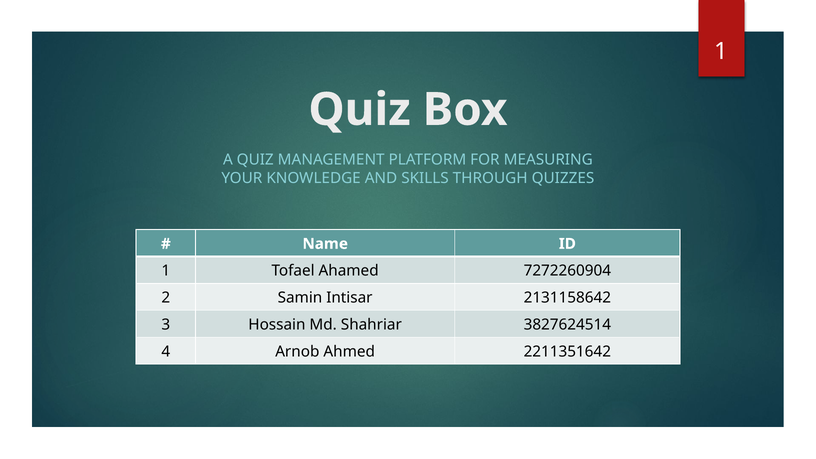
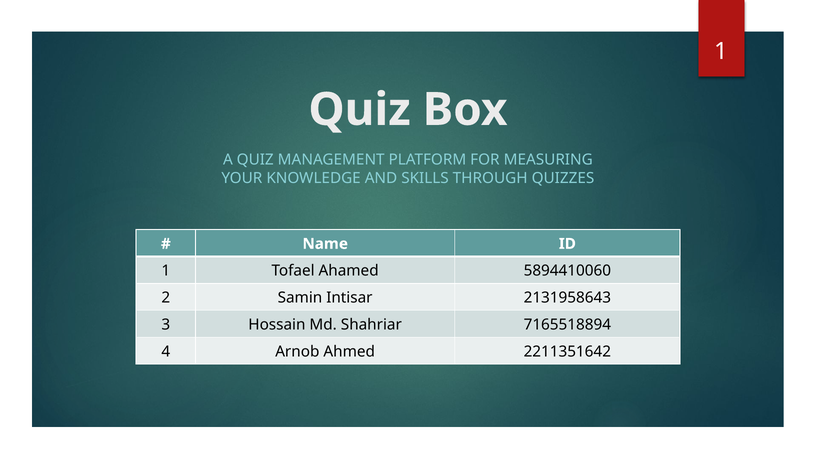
7272260904: 7272260904 -> 5894410060 (567, 271)
2131158642: 2131158642 -> 2131958643 (567, 298)
3827624514: 3827624514 -> 7165518894 (567, 325)
